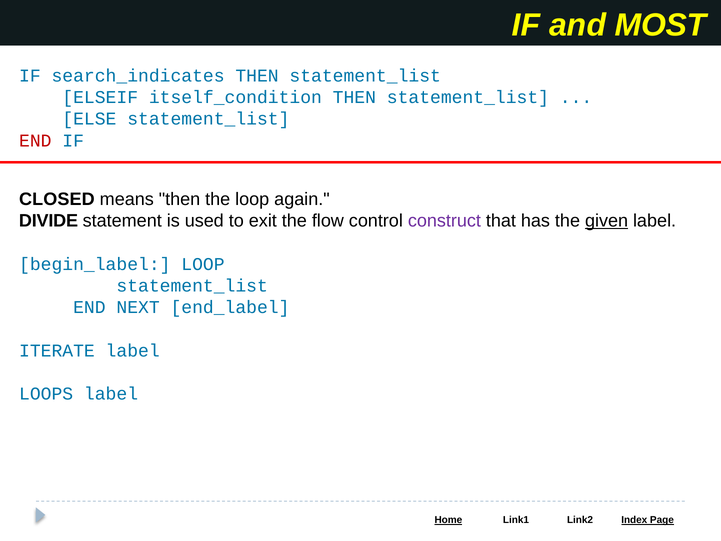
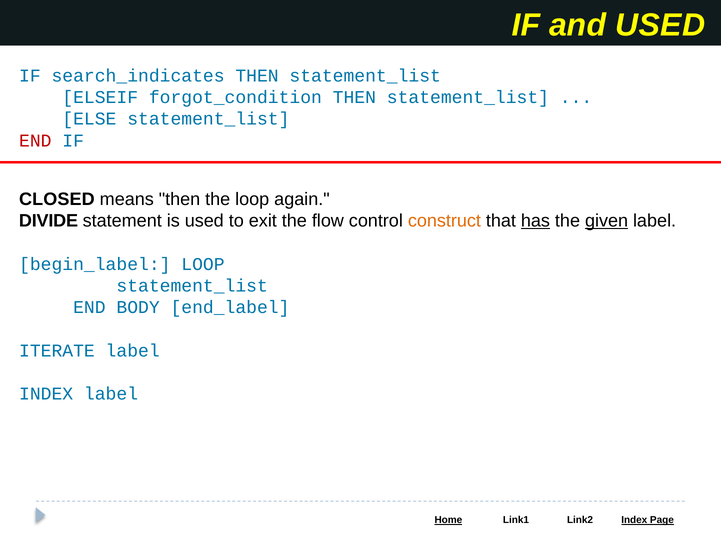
and MOST: MOST -> USED (660, 25)
itself_condition: itself_condition -> forgot_condition (235, 97)
construct colour: purple -> orange (444, 221)
has underline: none -> present (535, 221)
NEXT: NEXT -> BODY (138, 307)
LOOPS: LOOPS -> INDEX (46, 394)
